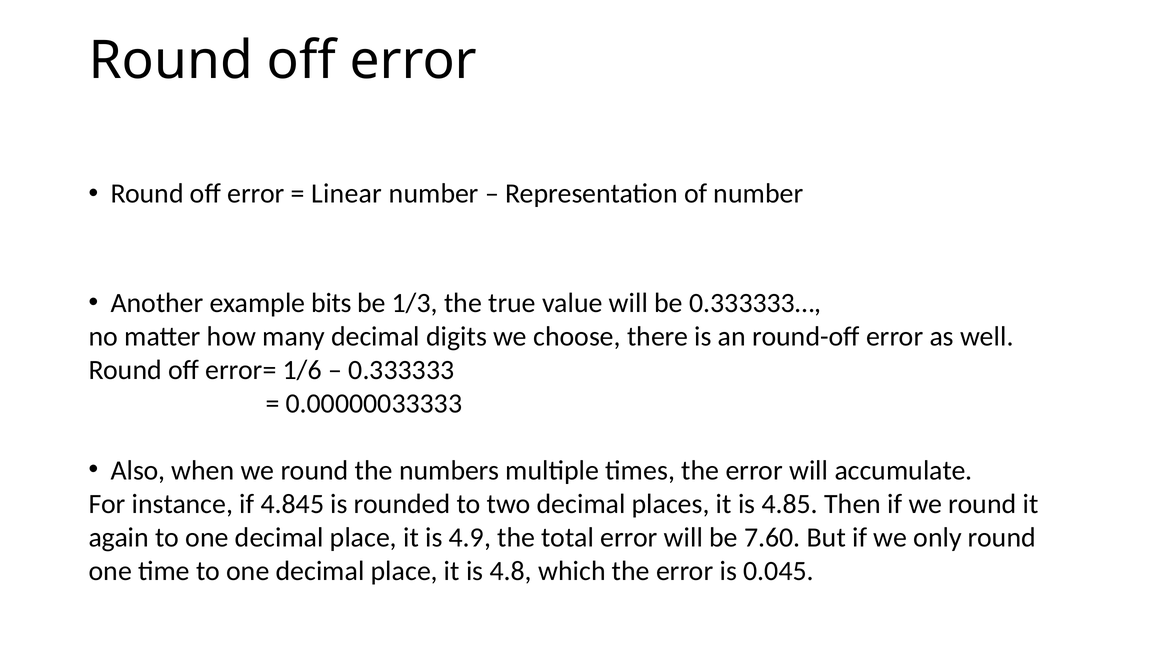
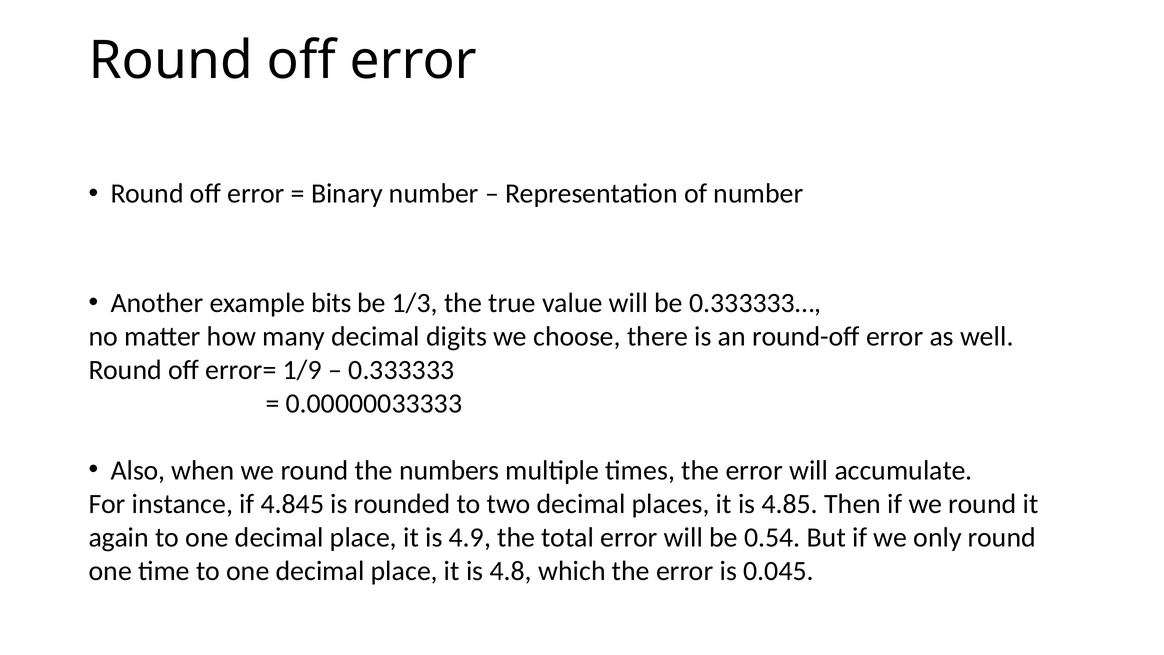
Linear: Linear -> Binary (347, 194)
1/6: 1/6 -> 1/9 (302, 370)
7.60: 7.60 -> 0.54 (772, 537)
